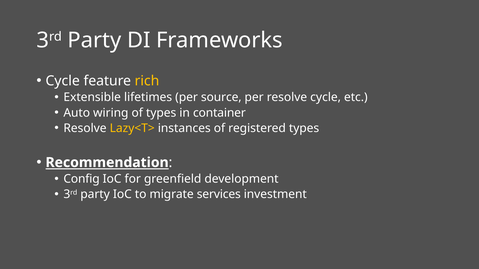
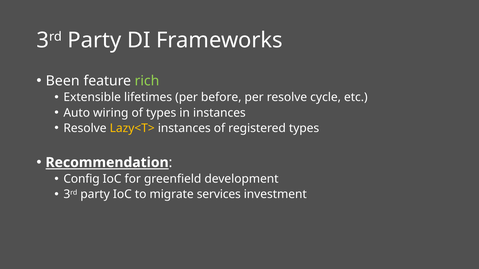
Cycle: Cycle -> Been (63, 81)
rich colour: yellow -> light green (147, 81)
source: source -> before (221, 97)
in container: container -> instances (219, 113)
